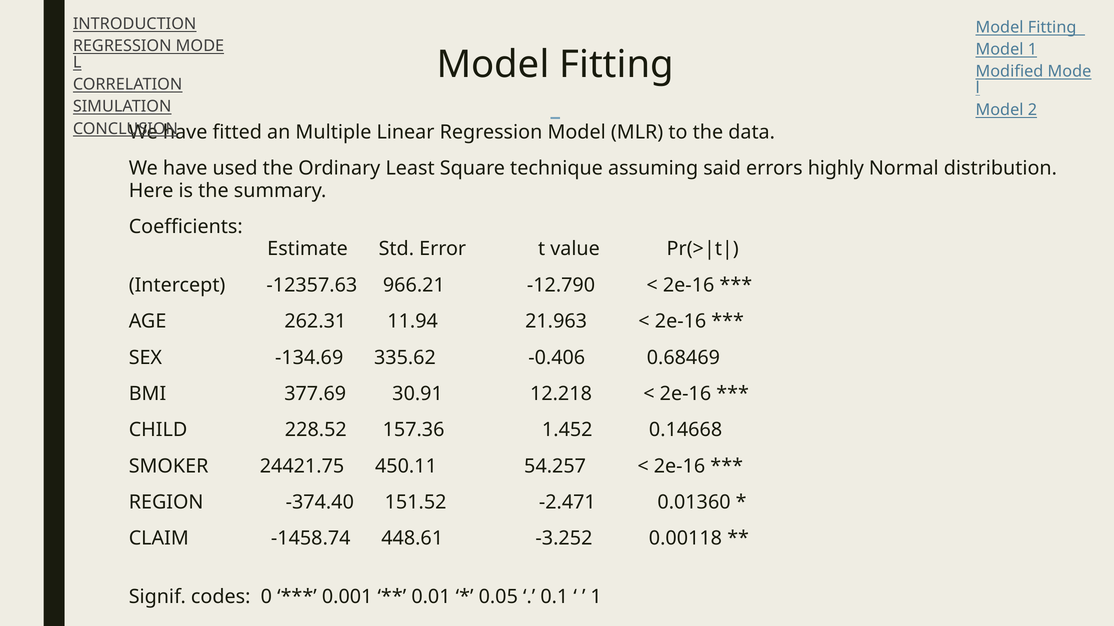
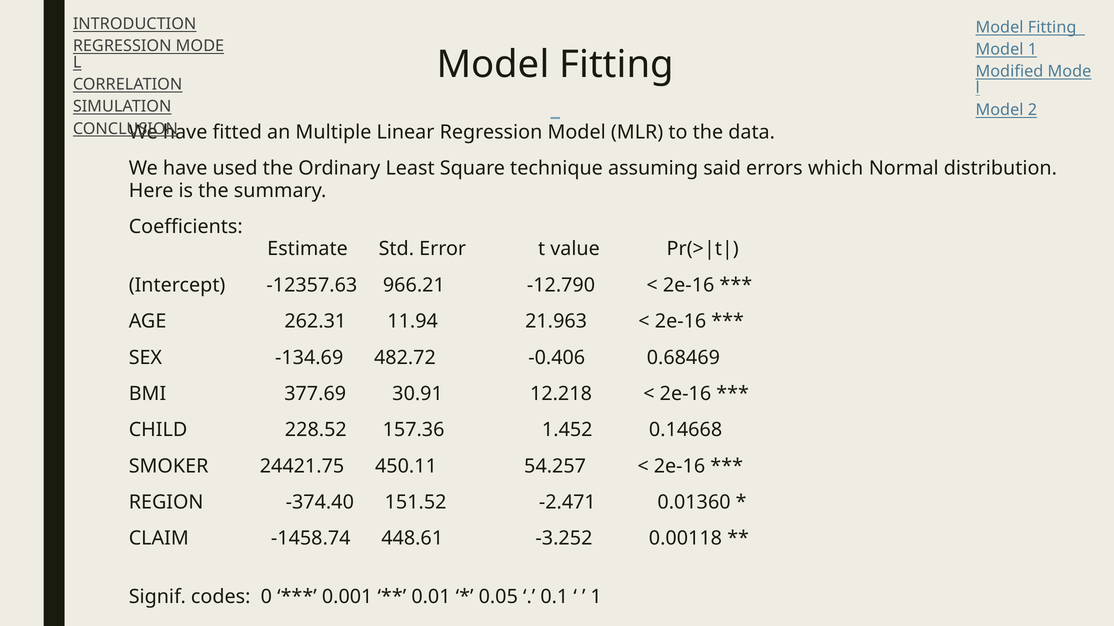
highly: highly -> which (836, 168)
335.62: 335.62 -> 482.72 (405, 358)
